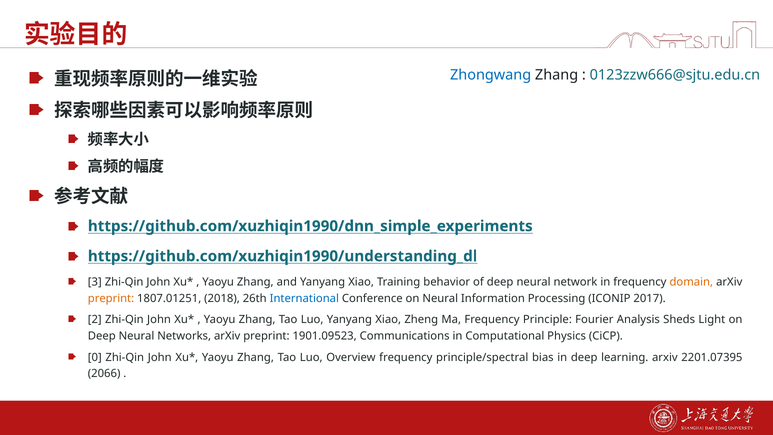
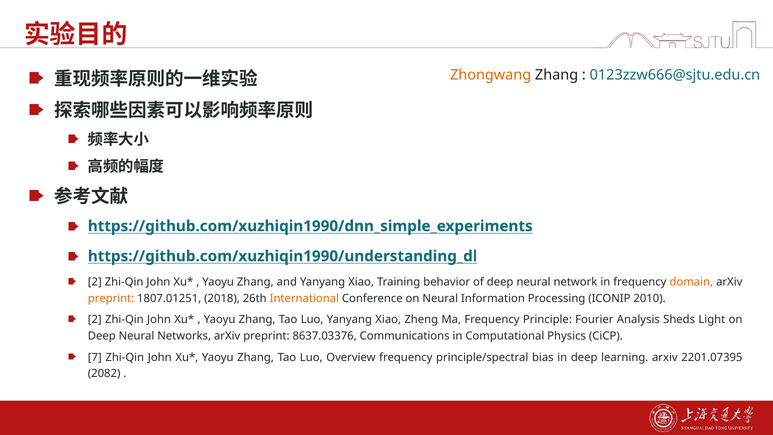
Zhongwang colour: blue -> orange (491, 75)
3: 3 -> 2 (95, 282)
International colour: blue -> orange (304, 298)
2017: 2017 -> 2010 (650, 298)
1901.09523: 1901.09523 -> 8637.03376 (325, 336)
0: 0 -> 7 (95, 357)
2066: 2066 -> 2082 (104, 373)
